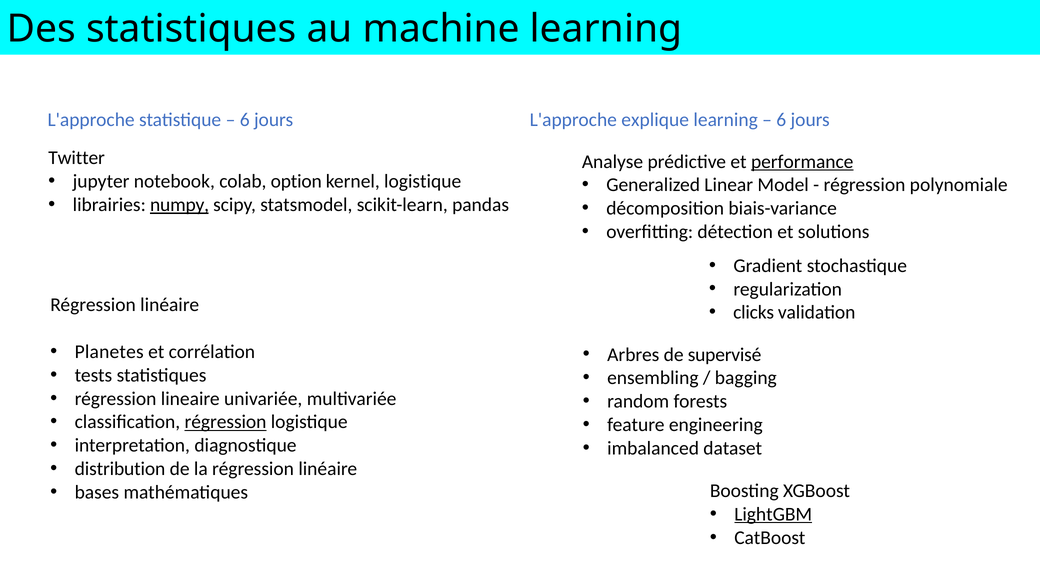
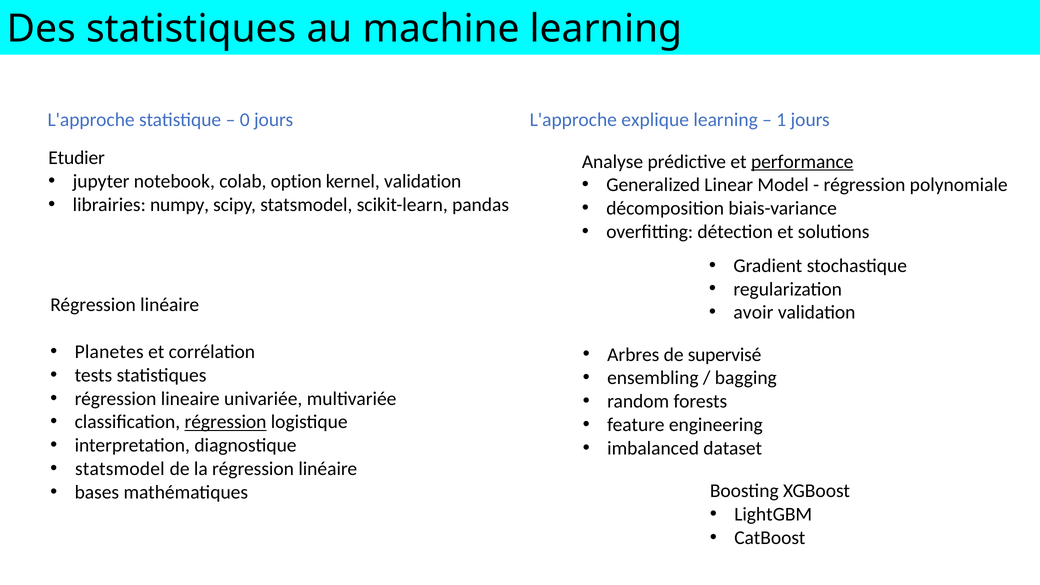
6: 6 -> 0 (245, 120)
6: 6 -> 1 (781, 120)
Twitter: Twitter -> Etudier (77, 158)
kernel logistique: logistique -> validation (423, 181)
numpy underline: present -> none (180, 205)
clicks: clicks -> avoir (753, 312)
distribution: distribution -> statsmodel (120, 469)
LightGBM underline: present -> none (773, 514)
